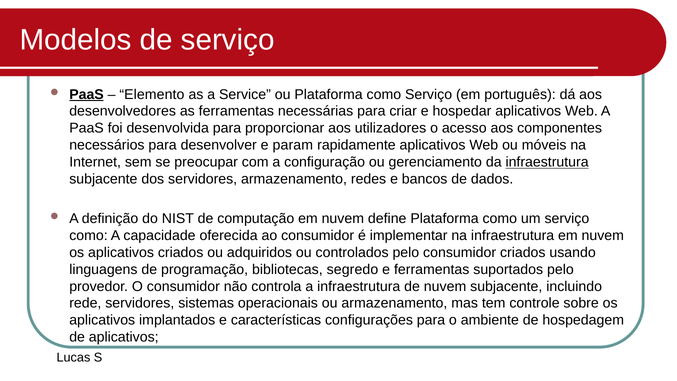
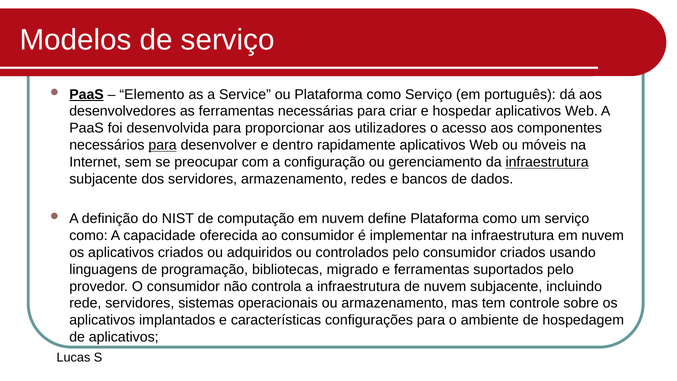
para underline: none -> present (163, 145)
param: param -> dentro (293, 145)
segredo: segredo -> migrado (352, 269)
